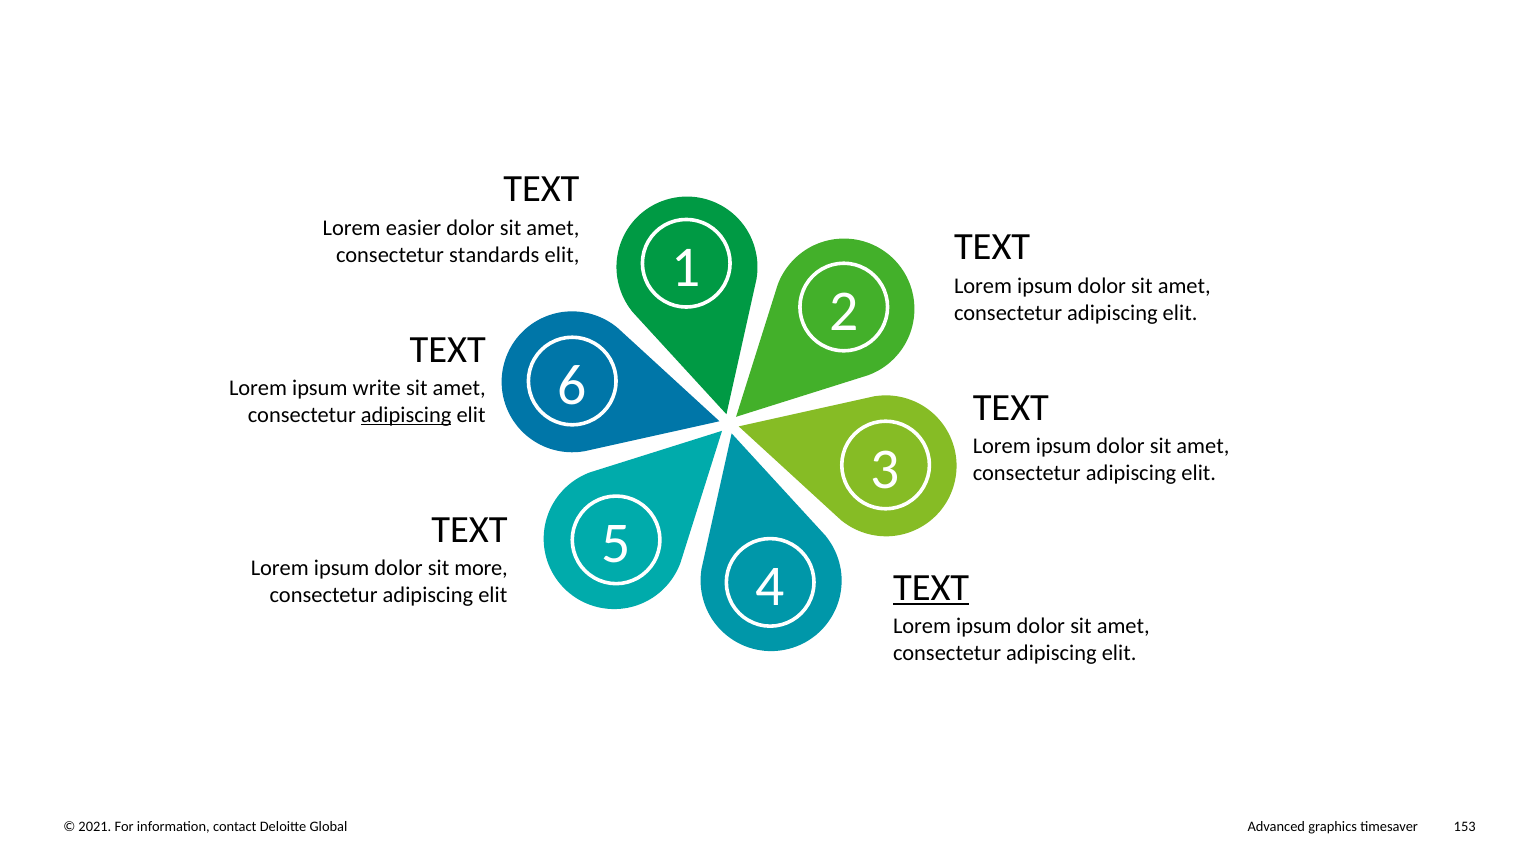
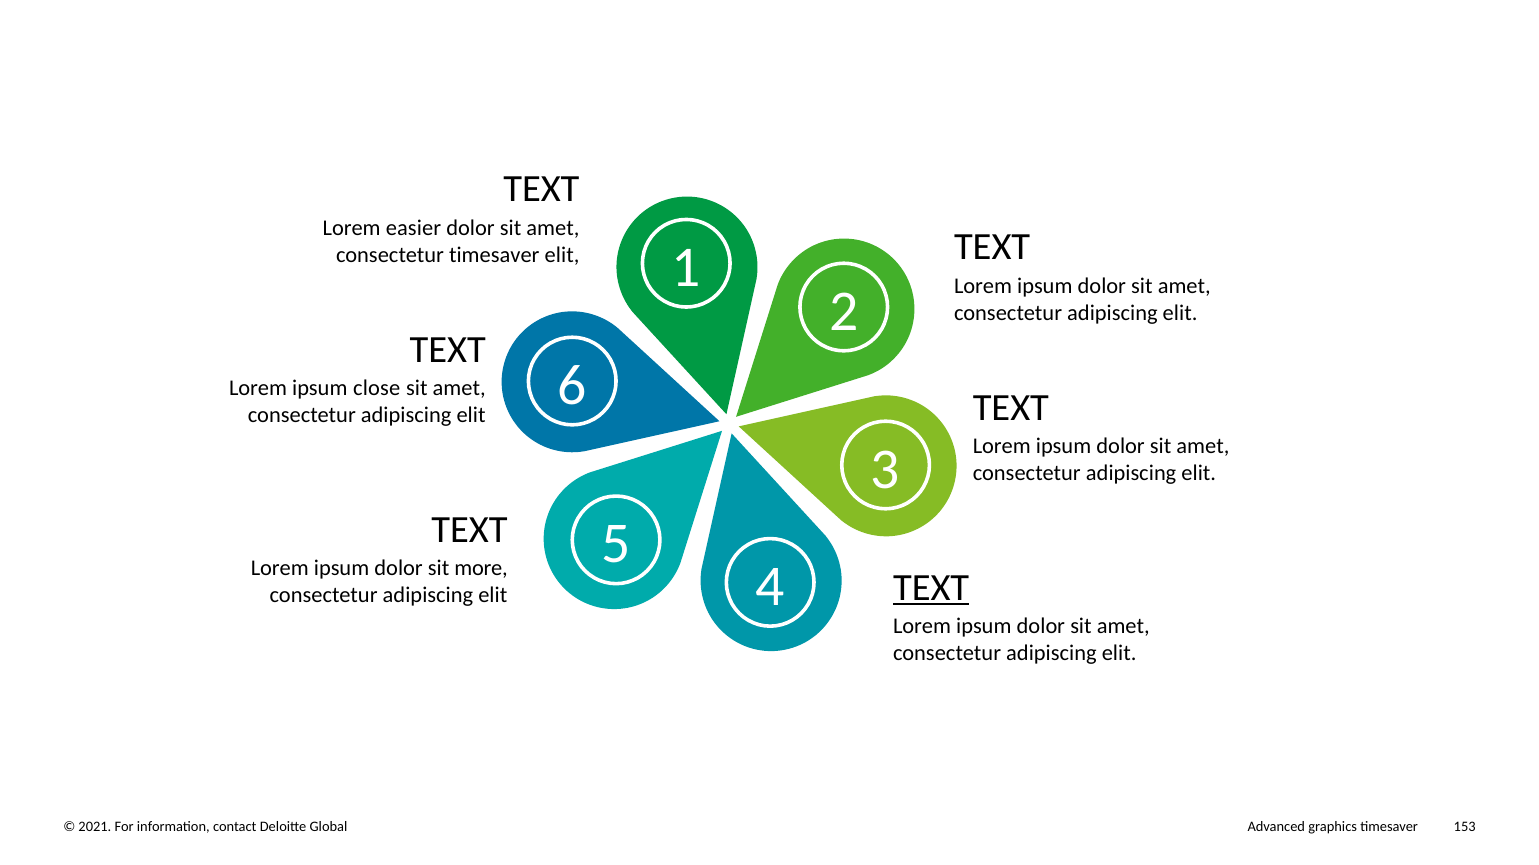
consectetur standards: standards -> timesaver (494, 255)
write: write -> close (377, 388)
adipiscing underline: present -> none (406, 415)
